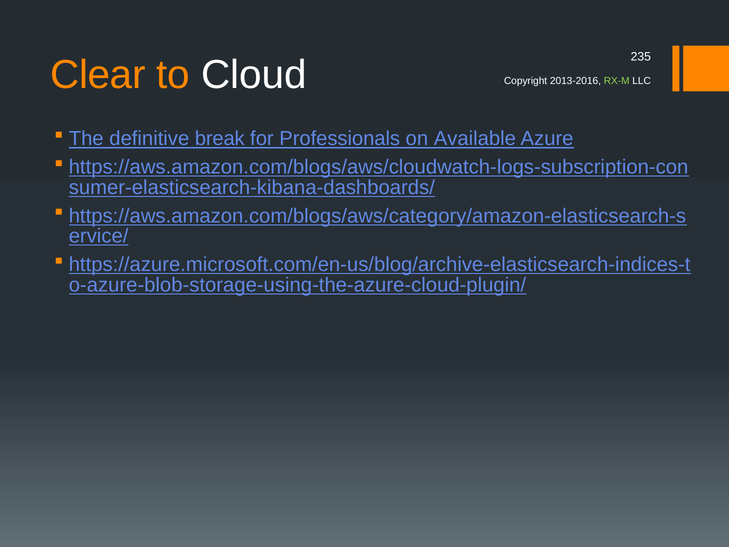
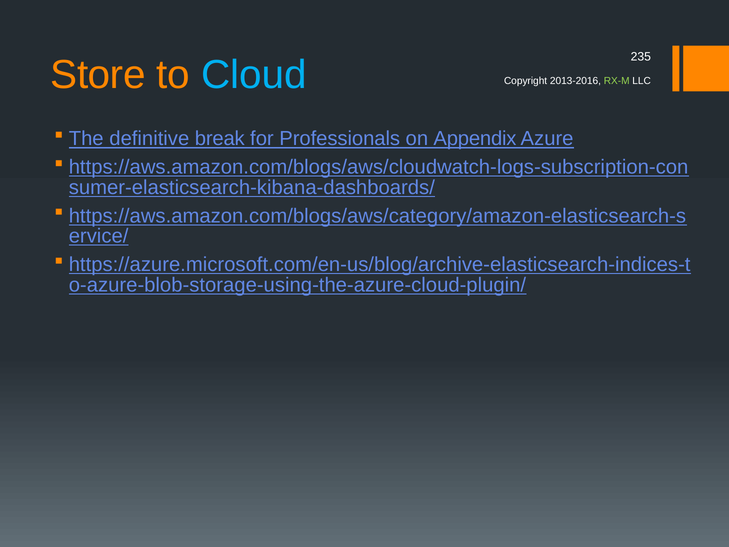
Clear: Clear -> Store (98, 75)
Cloud colour: white -> light blue (254, 75)
Available: Available -> Appendix (475, 139)
